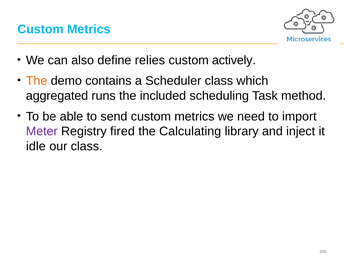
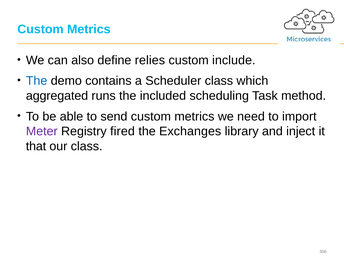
actively: actively -> include (234, 60)
The colour: orange -> blue (37, 81)
Calculating: Calculating -> Exchanges (190, 131)
idle: idle -> that (36, 146)
